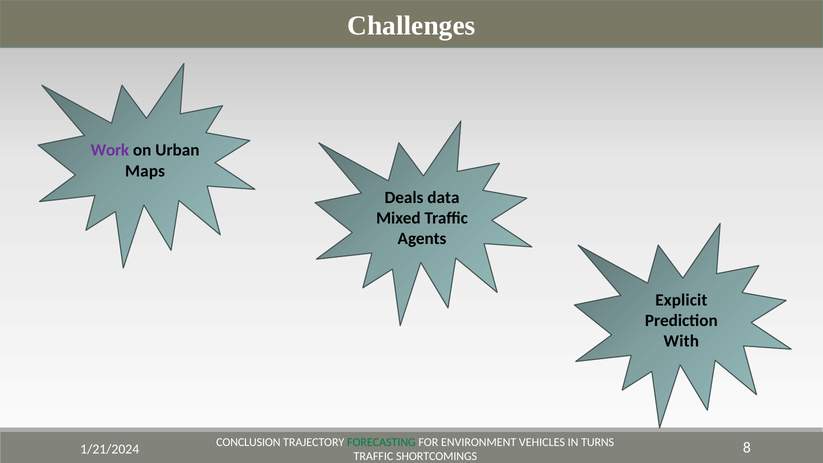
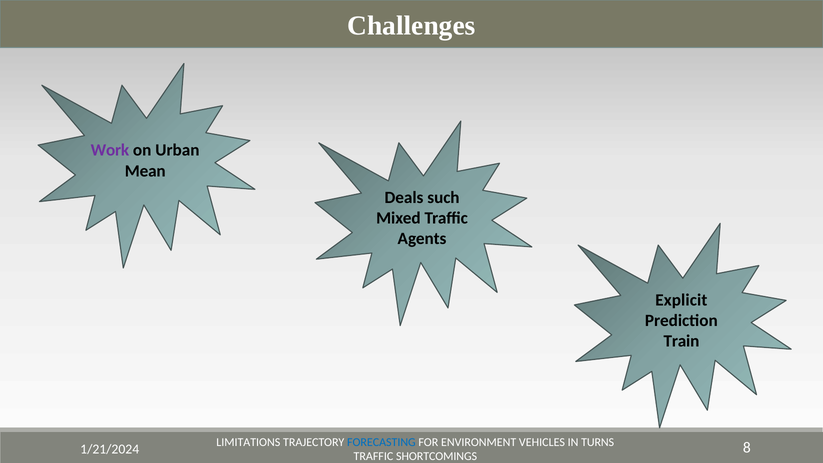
Maps: Maps -> Mean (145, 171)
data: data -> such (443, 198)
With: With -> Train (681, 341)
CONCLUSION: CONCLUSION -> LIMITATIONS (248, 442)
FORECASTING colour: green -> blue (381, 442)
